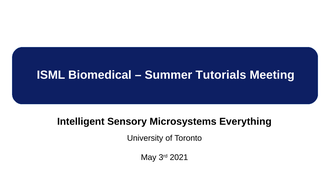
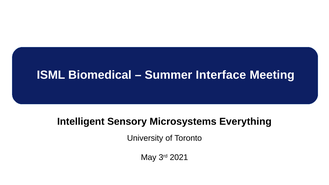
Tutorials: Tutorials -> Interface (221, 75)
